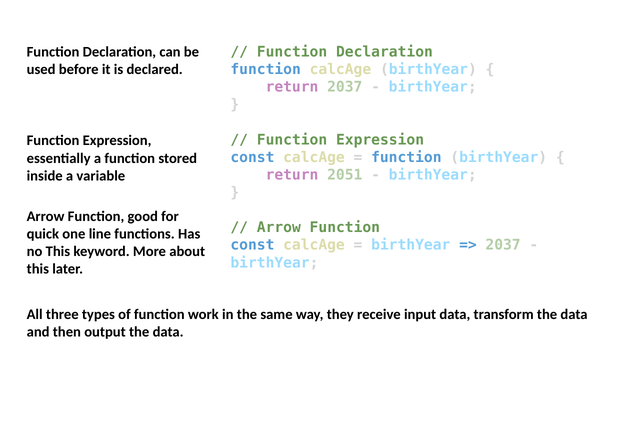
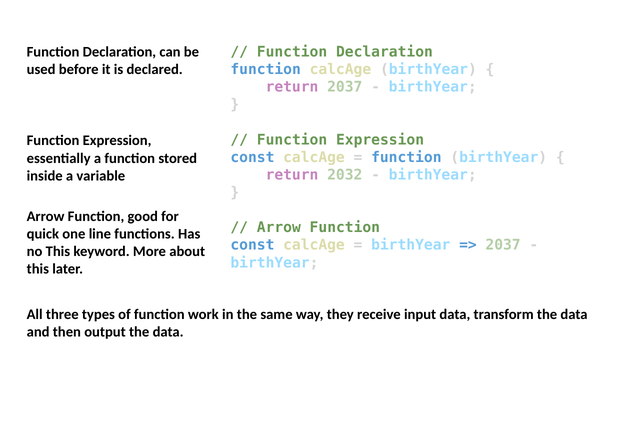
2051: 2051 -> 2032 (345, 175)
